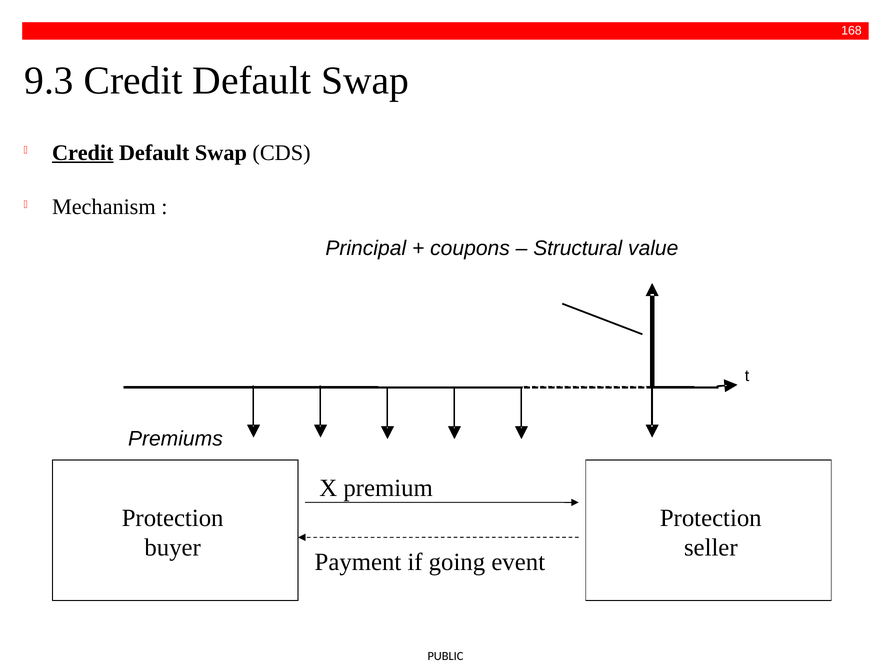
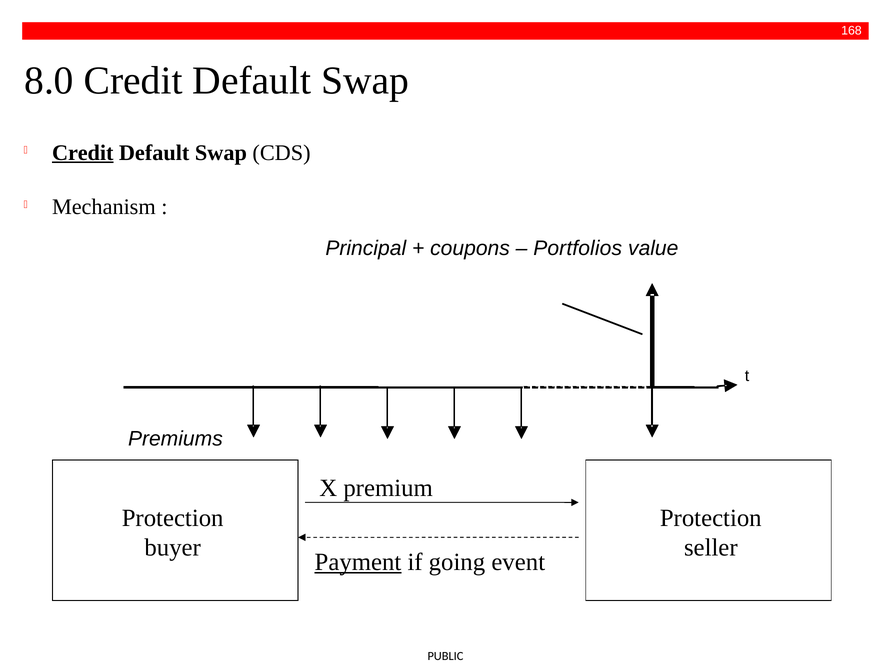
9.3: 9.3 -> 8.0 (49, 80)
Structural: Structural -> Portfolios (578, 248)
Payment underline: none -> present (358, 562)
